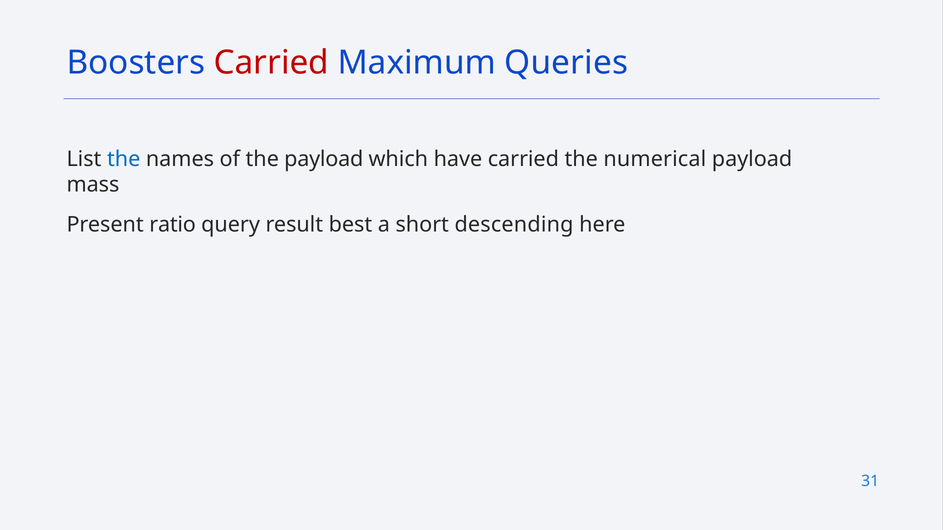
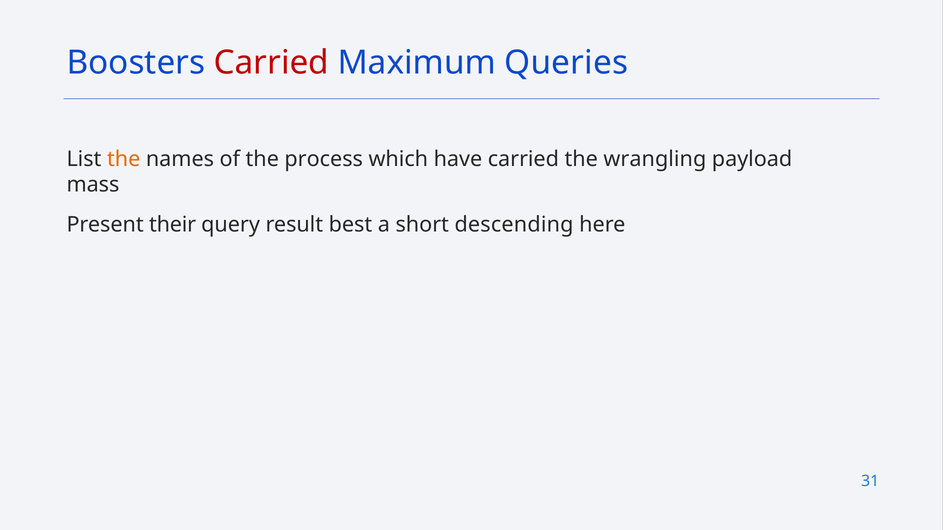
the colour: blue -> orange (124, 159)
the payload: payload -> process (324, 159)
numerical: numerical -> wrangling (655, 159)
ratio: ratio -> their (173, 225)
